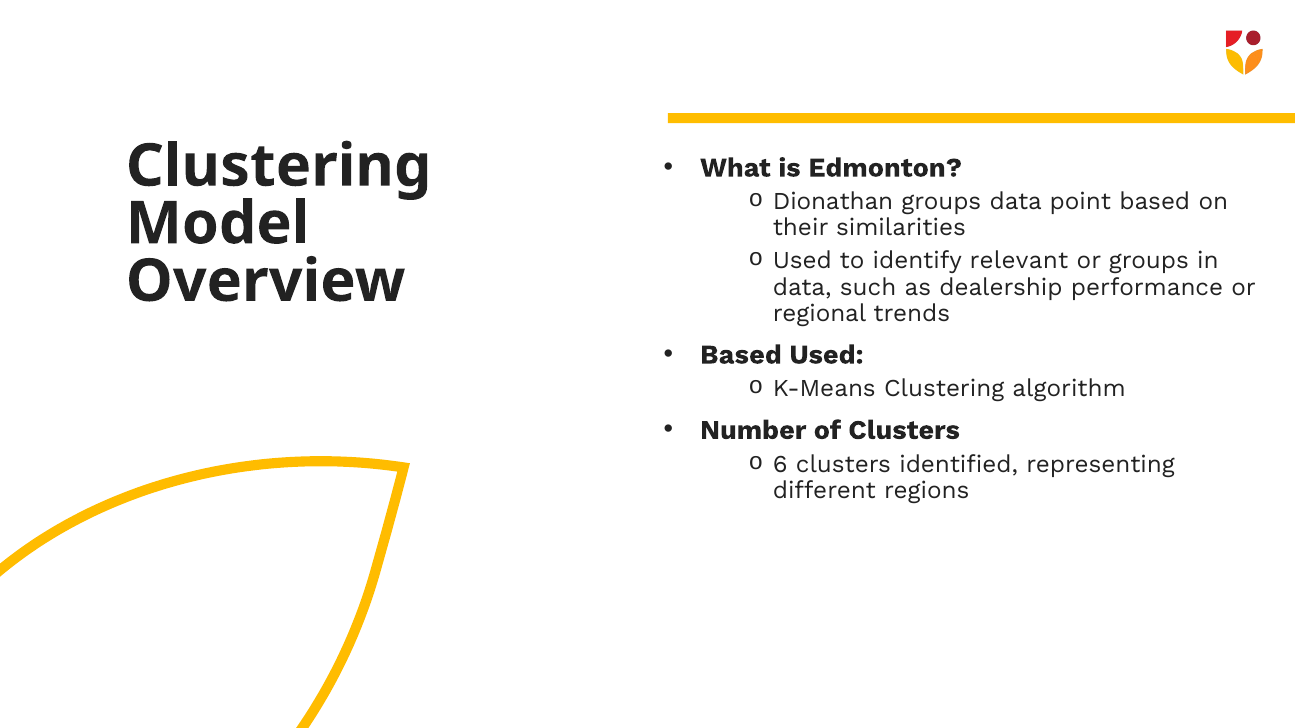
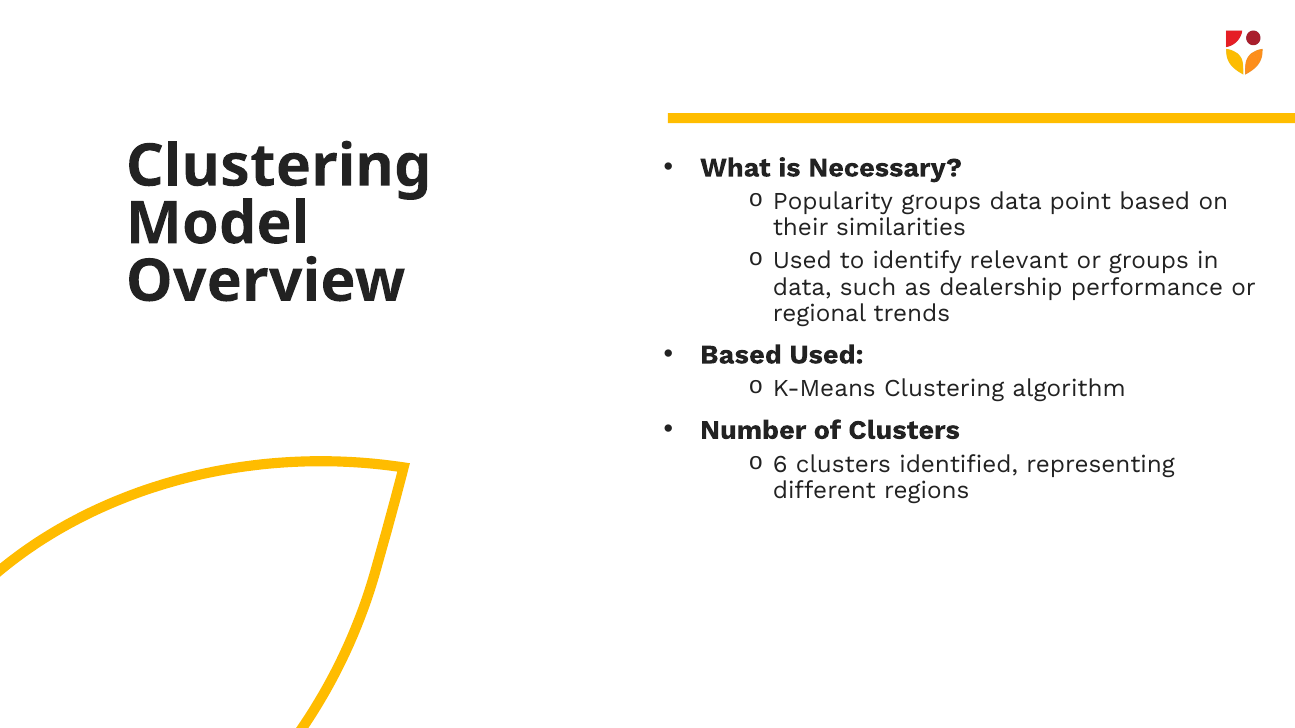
Edmonton: Edmonton -> Necessary (885, 168)
Dionathan: Dionathan -> Popularity (833, 202)
